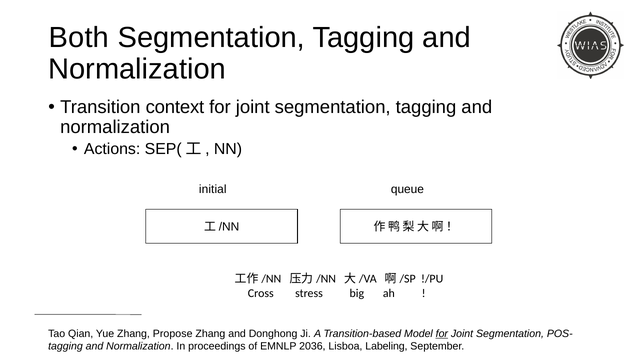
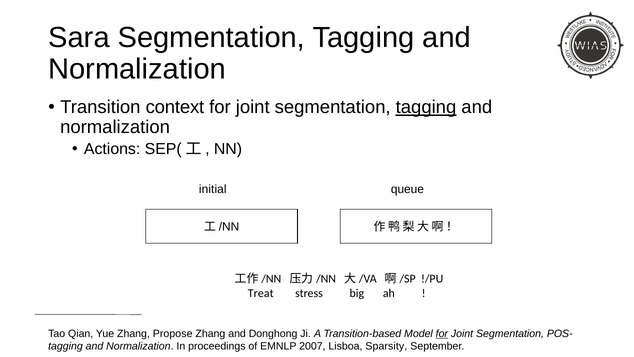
Both: Both -> Sara (79, 38)
tagging underline: none -> present (426, 107)
Cross: Cross -> Treat (261, 293)
2036: 2036 -> 2007 (312, 346)
Labeling: Labeling -> Sparsity (386, 346)
